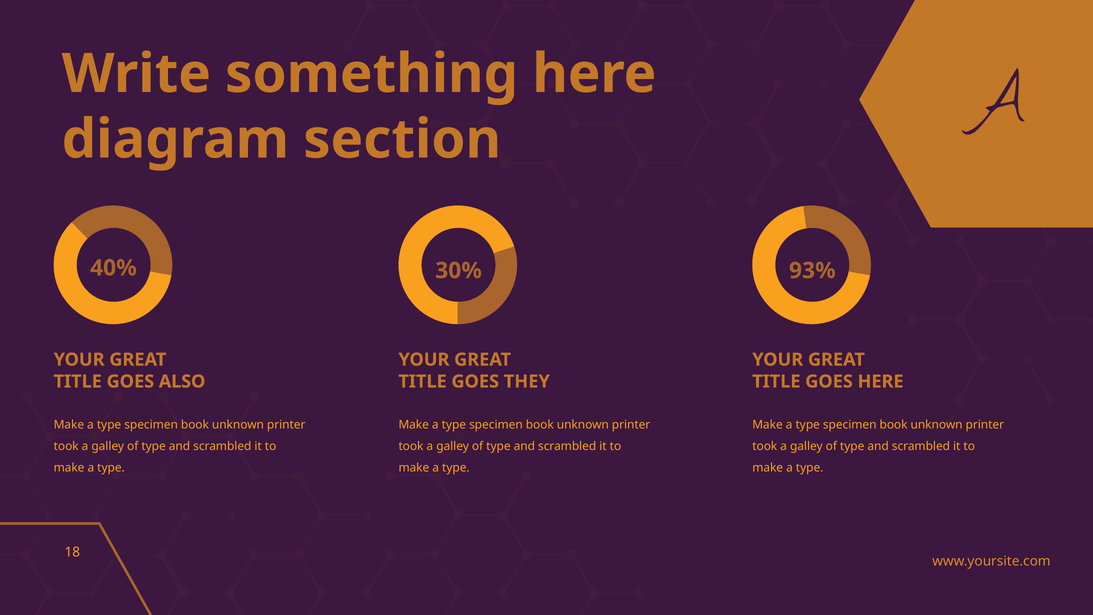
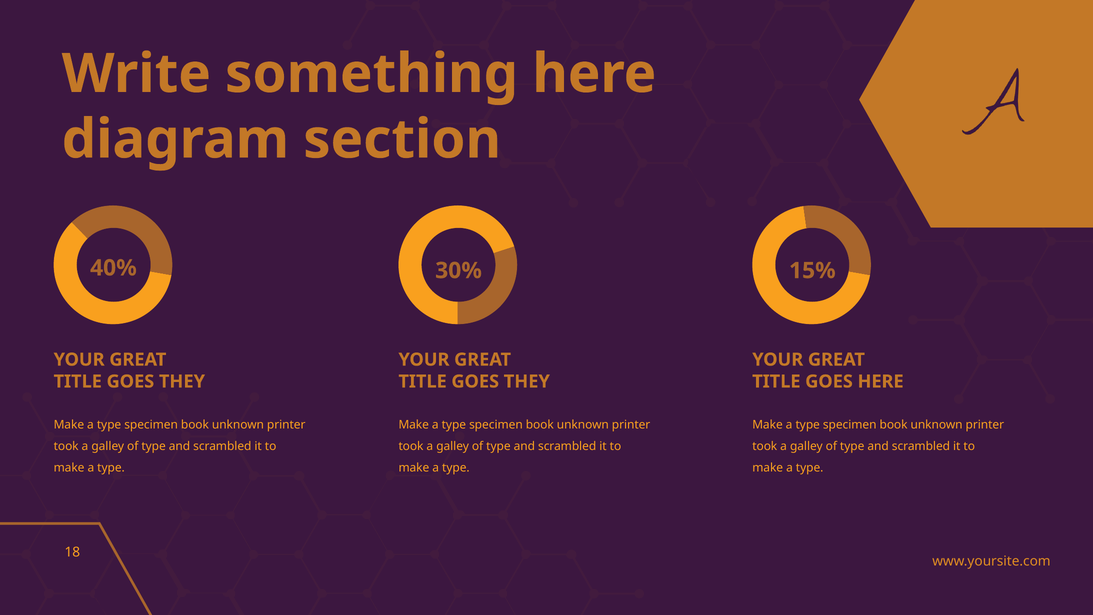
93%: 93% -> 15% (812, 271)
ALSO: ALSO -> THEY (182, 381)
